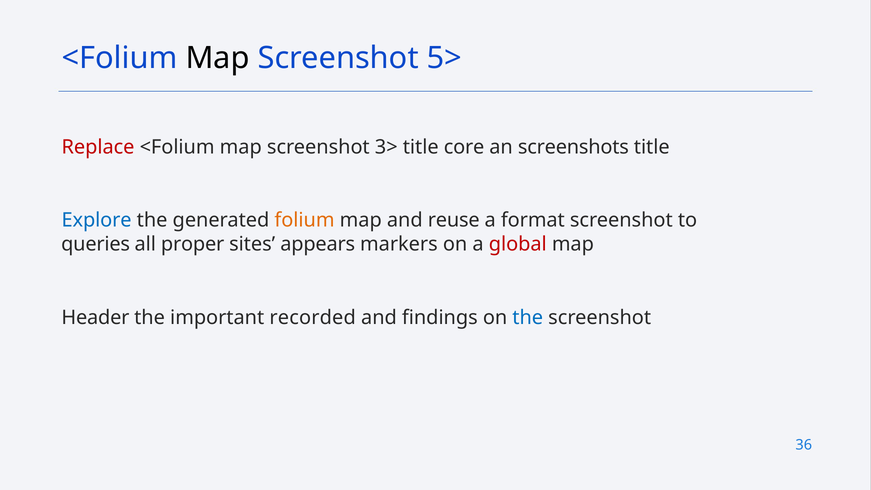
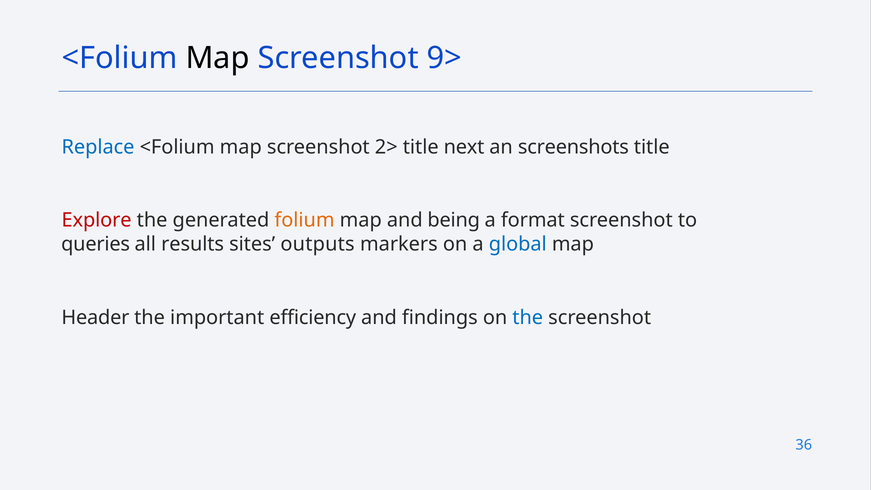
5>: 5> -> 9> (444, 58)
Replace colour: red -> blue (98, 147)
3>: 3> -> 2> (386, 147)
core: core -> next (464, 147)
Explore colour: blue -> red (97, 220)
reuse: reuse -> being (454, 220)
proper: proper -> results (193, 244)
appears: appears -> outputs (318, 244)
global colour: red -> blue (518, 244)
recorded: recorded -> efficiency (313, 317)
